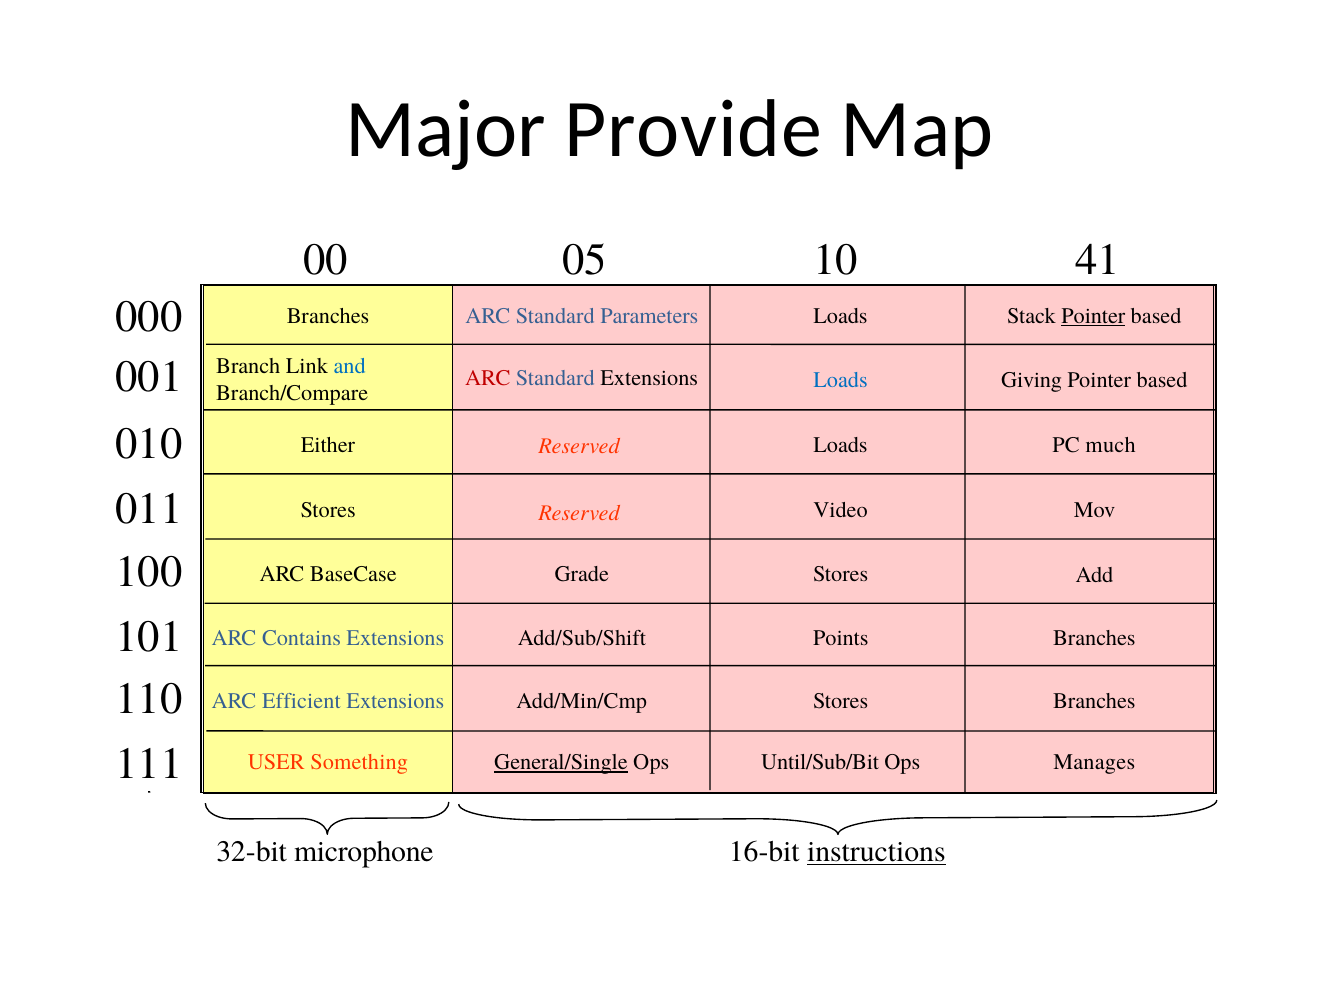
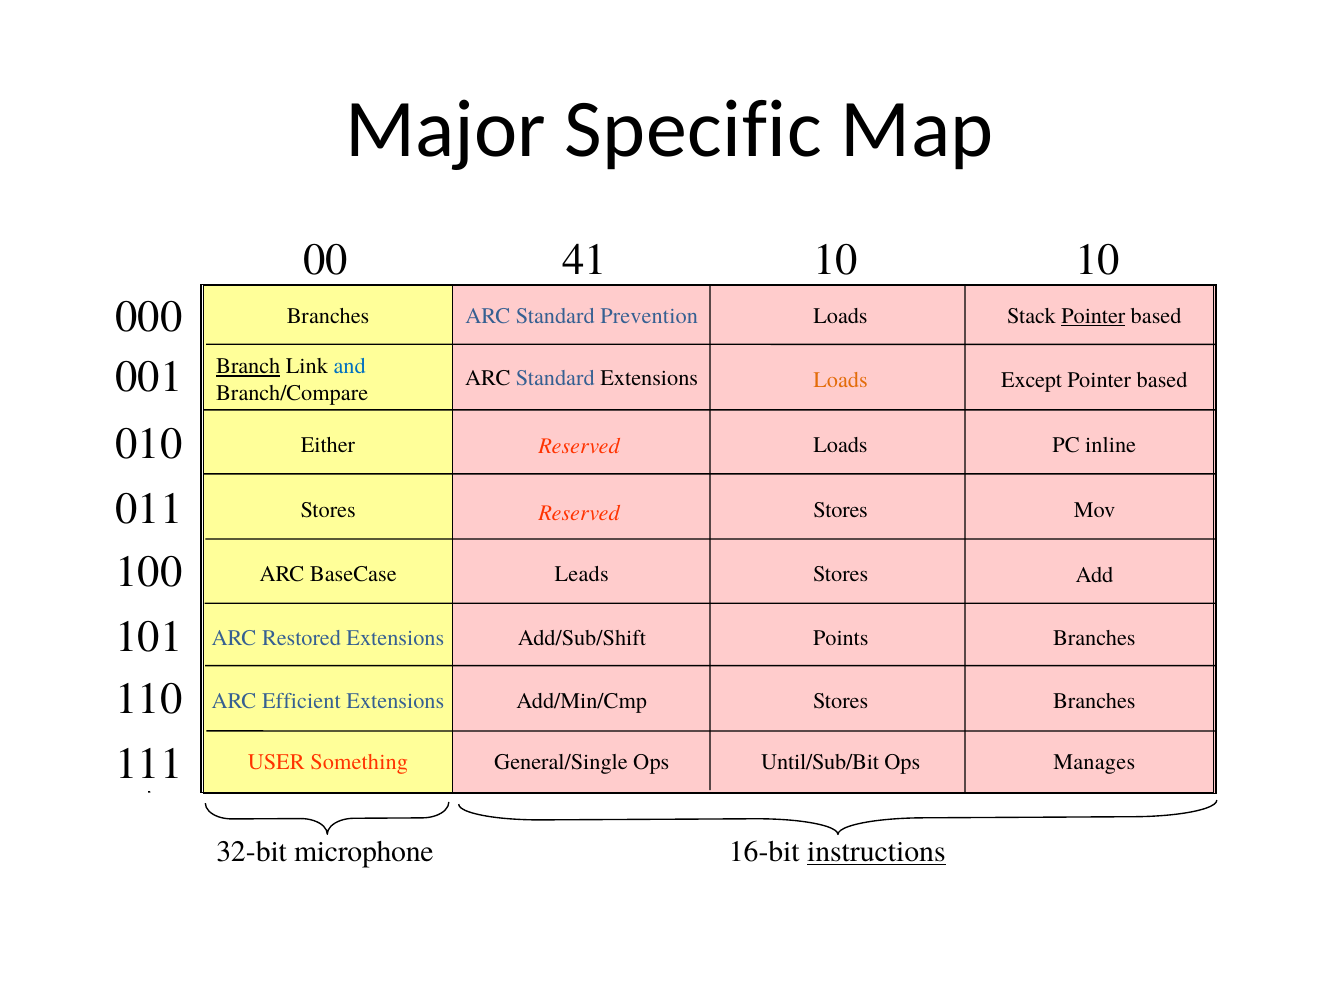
Provide: Provide -> Specific (693, 130)
05: 05 -> 41 (585, 259)
10 41: 41 -> 10 (1097, 259)
Parameters: Parameters -> Prevention (649, 316)
Branch underline: none -> present (248, 367)
ARC colour: red -> black (488, 378)
Loads colour: blue -> orange (840, 380)
Giving: Giving -> Except (1032, 380)
much: much -> inline (1111, 445)
Video: Video -> Stores (841, 510)
Grade: Grade -> Leads (582, 574)
Contains: Contains -> Restored (302, 638)
General/Single underline: present -> none (561, 762)
